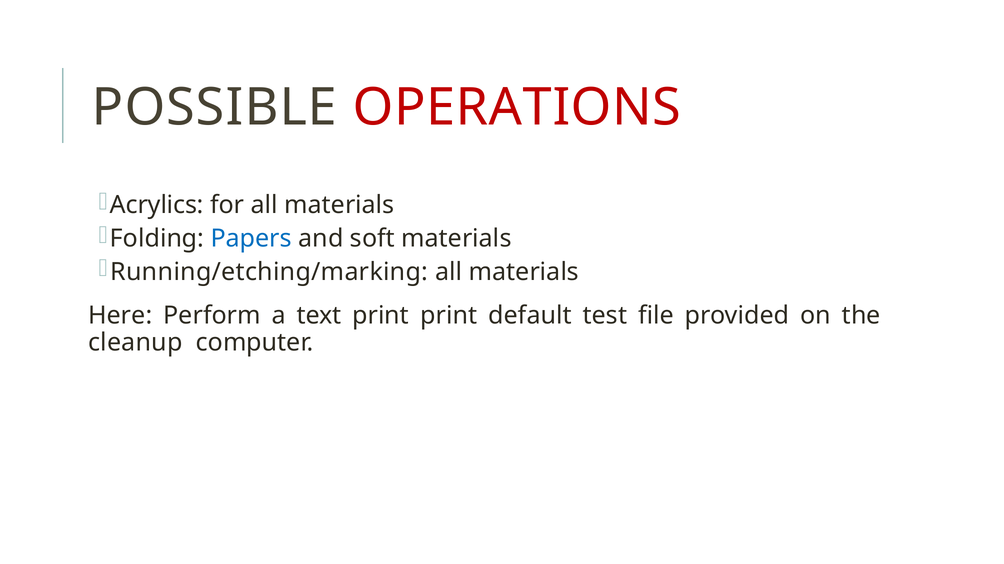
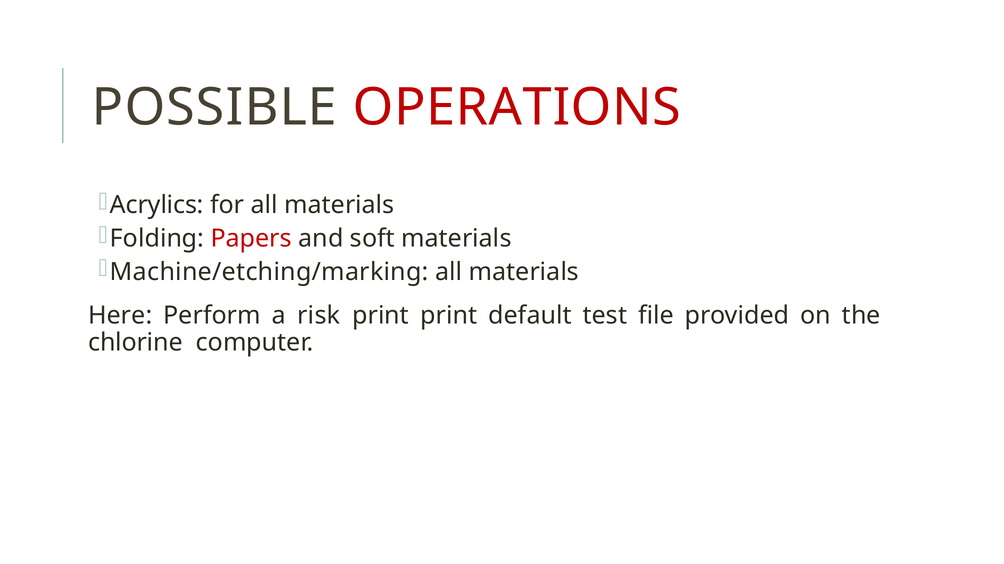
Papers colour: blue -> red (251, 239)
Running/etching/marking: Running/etching/marking -> Machine/etching/marking (269, 272)
text: text -> risk (319, 316)
cleanup: cleanup -> chlorine (135, 343)
